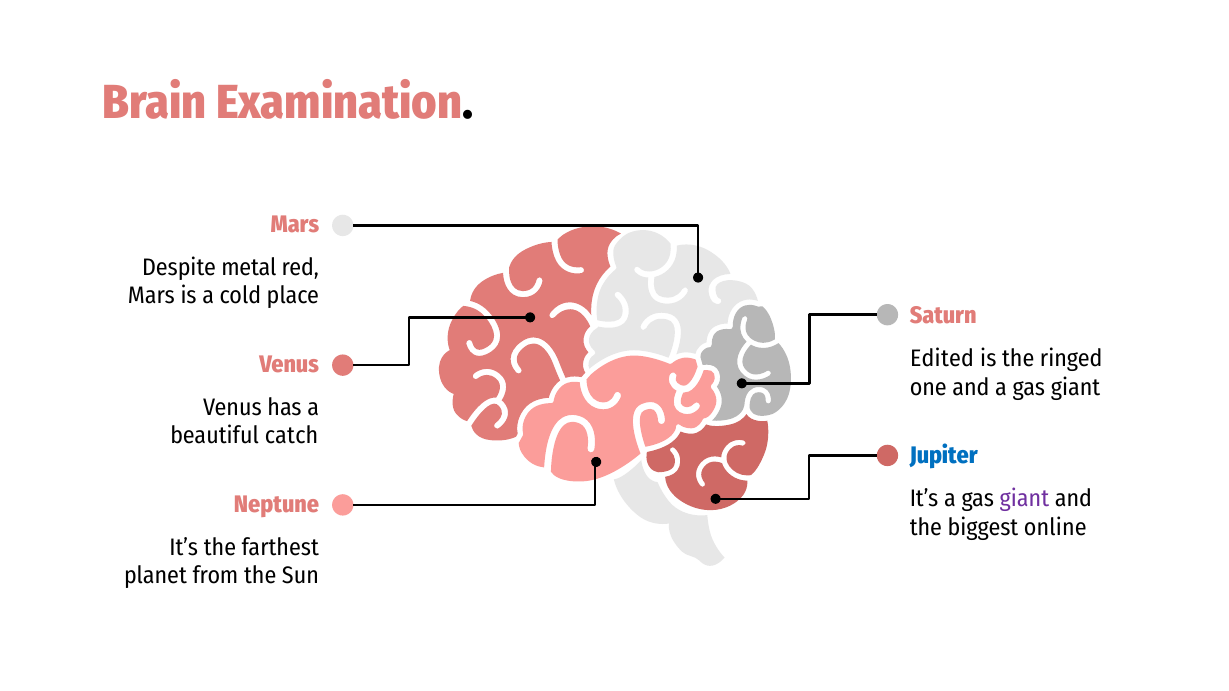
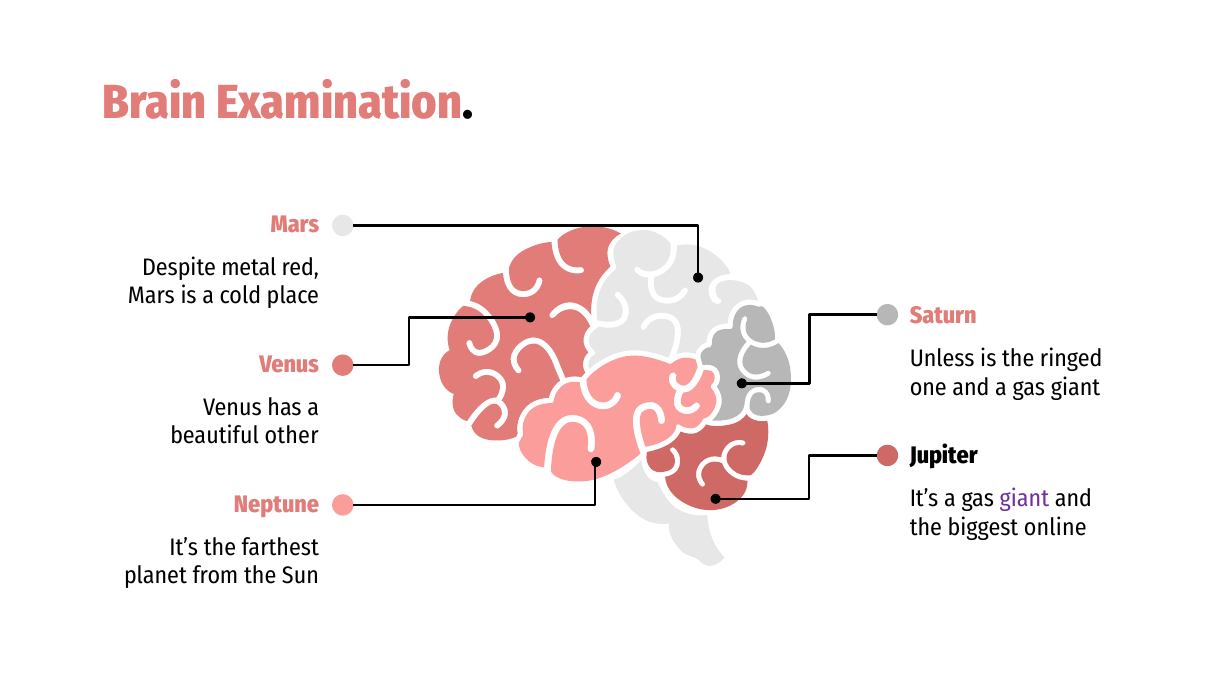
Edited: Edited -> Unless (942, 359)
catch: catch -> other (292, 436)
Jupiter colour: blue -> black (944, 456)
